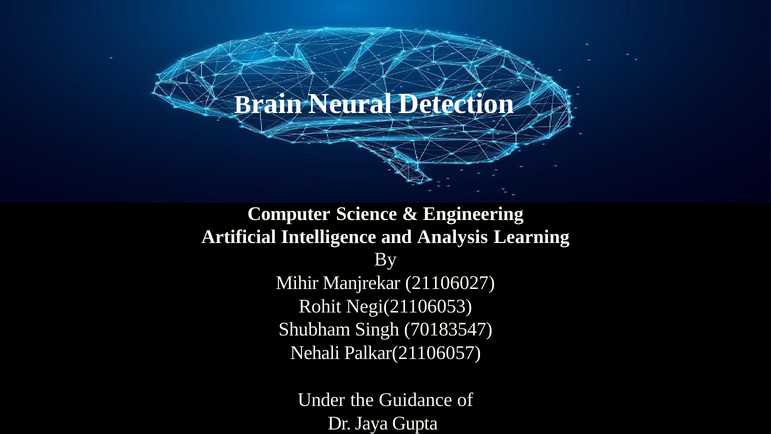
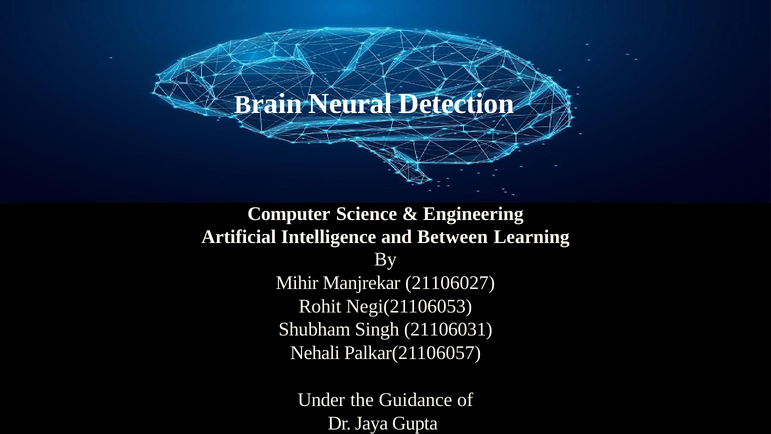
Analysis: Analysis -> Between (453, 237)
70183547: 70183547 -> 21106031 (448, 329)
